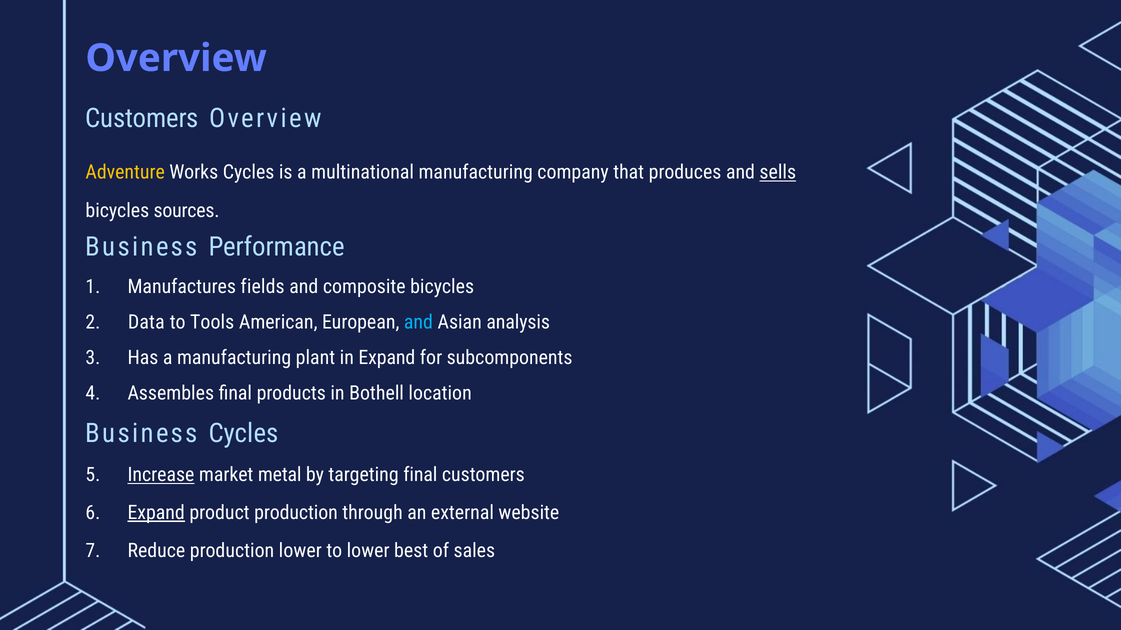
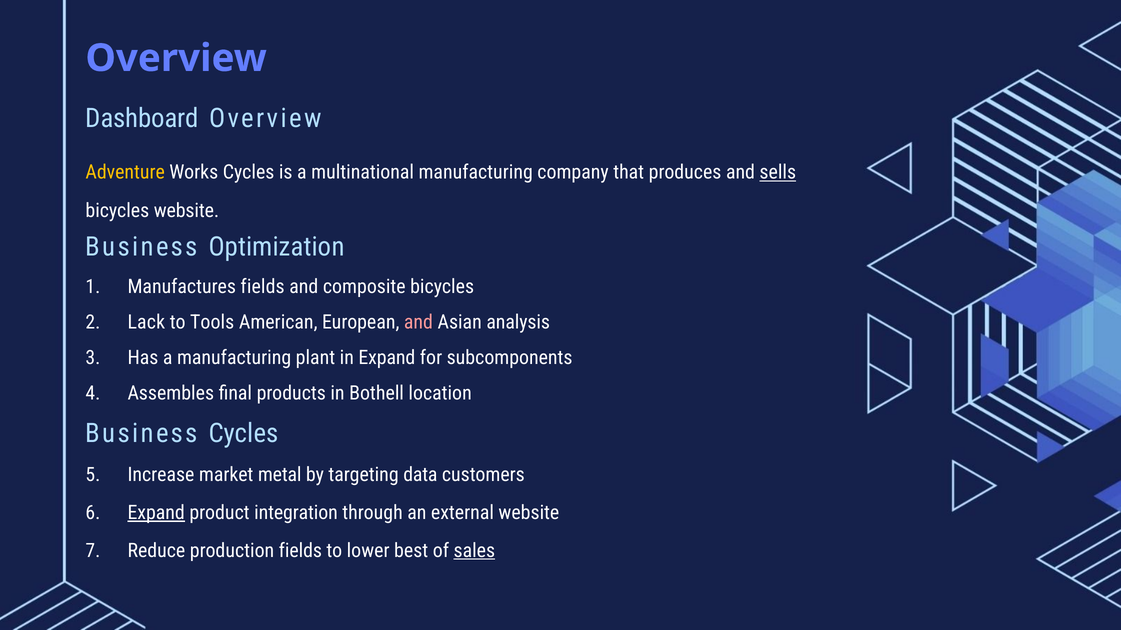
Customers: Customers -> Dashboard (142, 119)
bicycles sources: sources -> website (186, 211)
Performance: Performance -> Optimization (277, 247)
Data: Data -> Lack (146, 322)
and colour: light blue -> pink (418, 322)
Increase underline: present -> none (161, 475)
targeting final: final -> data (420, 475)
product production: production -> integration (296, 513)
production lower: lower -> fields (300, 551)
sales underline: none -> present (474, 551)
